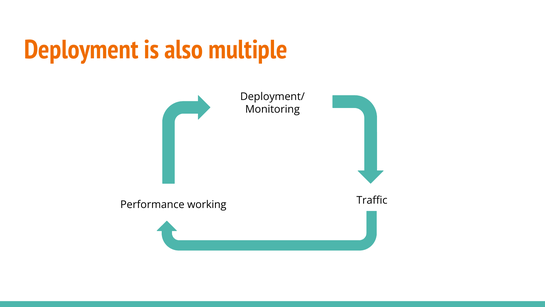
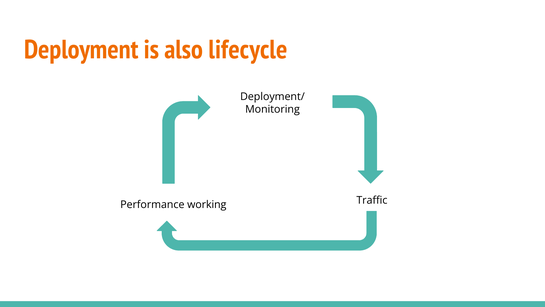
multiple: multiple -> lifecycle (248, 50)
